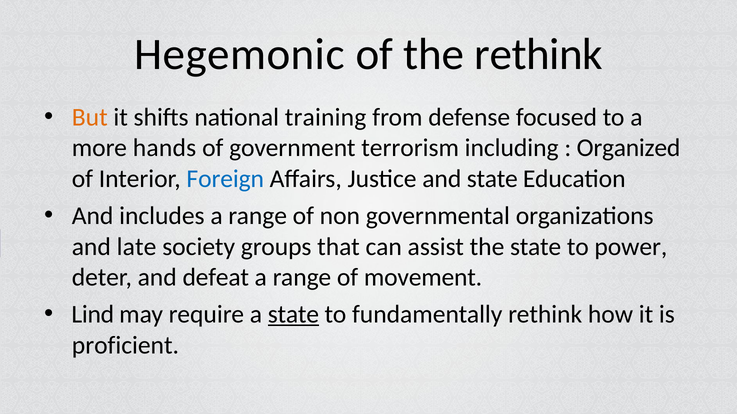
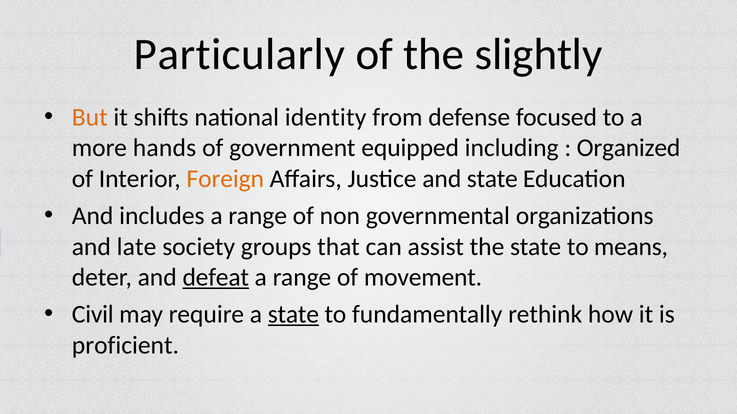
Hegemonic: Hegemonic -> Particularly (239, 54)
the rethink: rethink -> slightly (539, 54)
training: training -> identity (326, 118)
terrorism: terrorism -> equipped (410, 148)
Foreign colour: blue -> orange (225, 179)
power: power -> means (631, 247)
defeat underline: none -> present (216, 278)
Lind: Lind -> Civil (93, 315)
